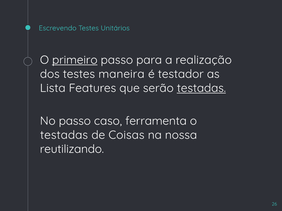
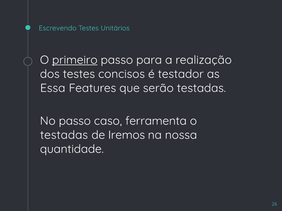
maneira: maneira -> concisos (122, 74)
Lista: Lista -> Essa (53, 88)
testadas underline: present -> none (201, 88)
Coisas: Coisas -> Iremos (127, 135)
reutilizando: reutilizando -> quantidade (72, 149)
